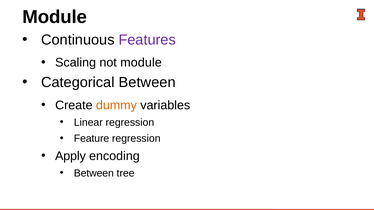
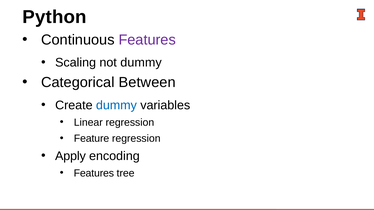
Module: Module -> Python (55, 17)
not module: module -> dummy (141, 63)
dummy colour: orange -> blue (116, 105)
Between: Between -> Features (94, 173)
